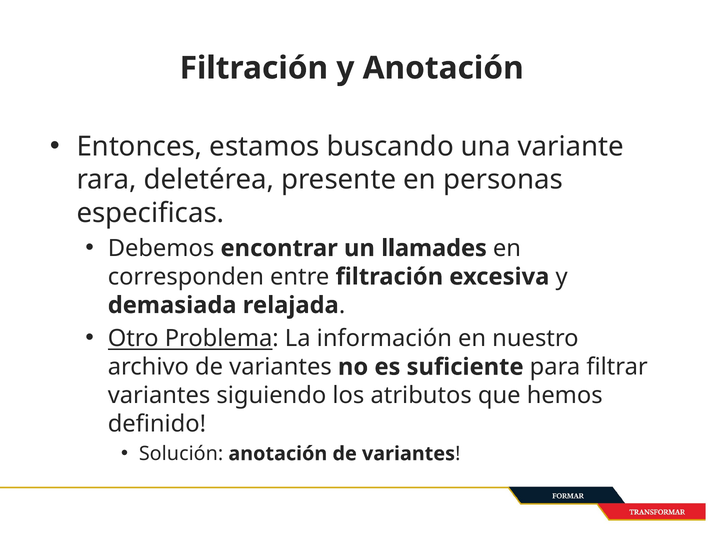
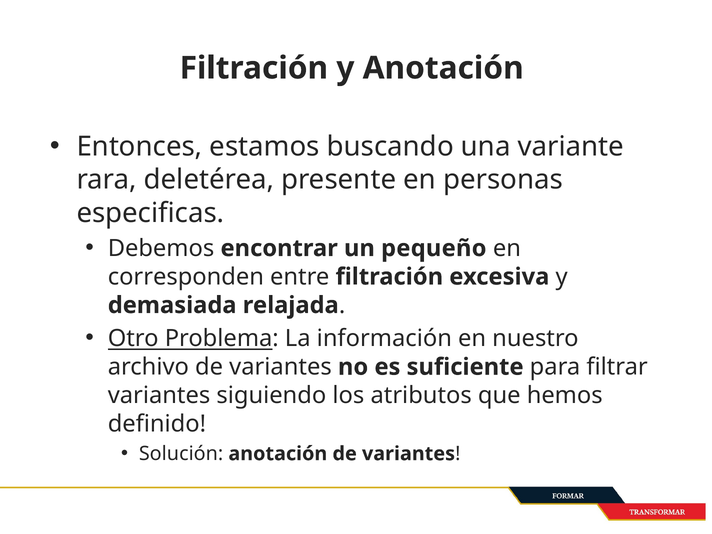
llamades: llamades -> pequeño (434, 248)
